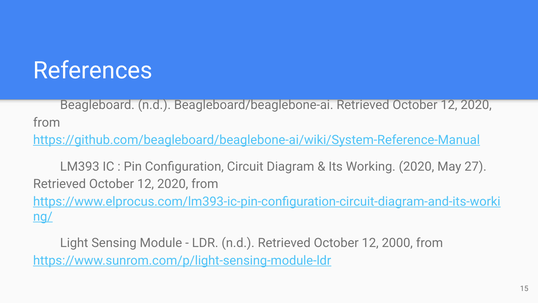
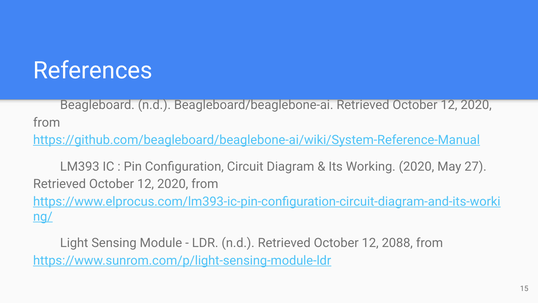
2000: 2000 -> 2088 (397, 243)
